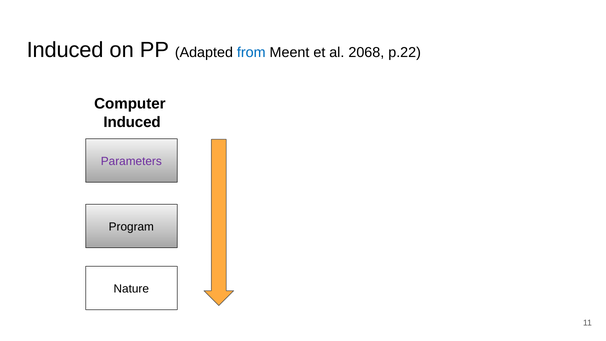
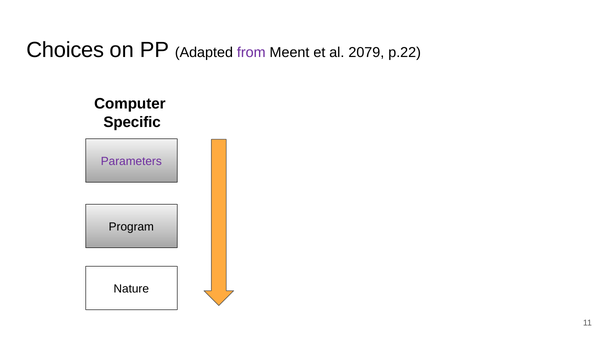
Induced: Induced -> Choices (65, 50)
from colour: blue -> purple (251, 53)
2068: 2068 -> 2079 (366, 53)
Induced: Induced -> Specific (132, 122)
